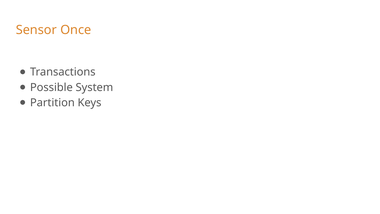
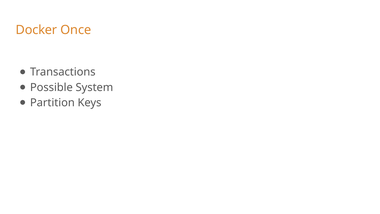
Sensor: Sensor -> Docker (36, 30)
